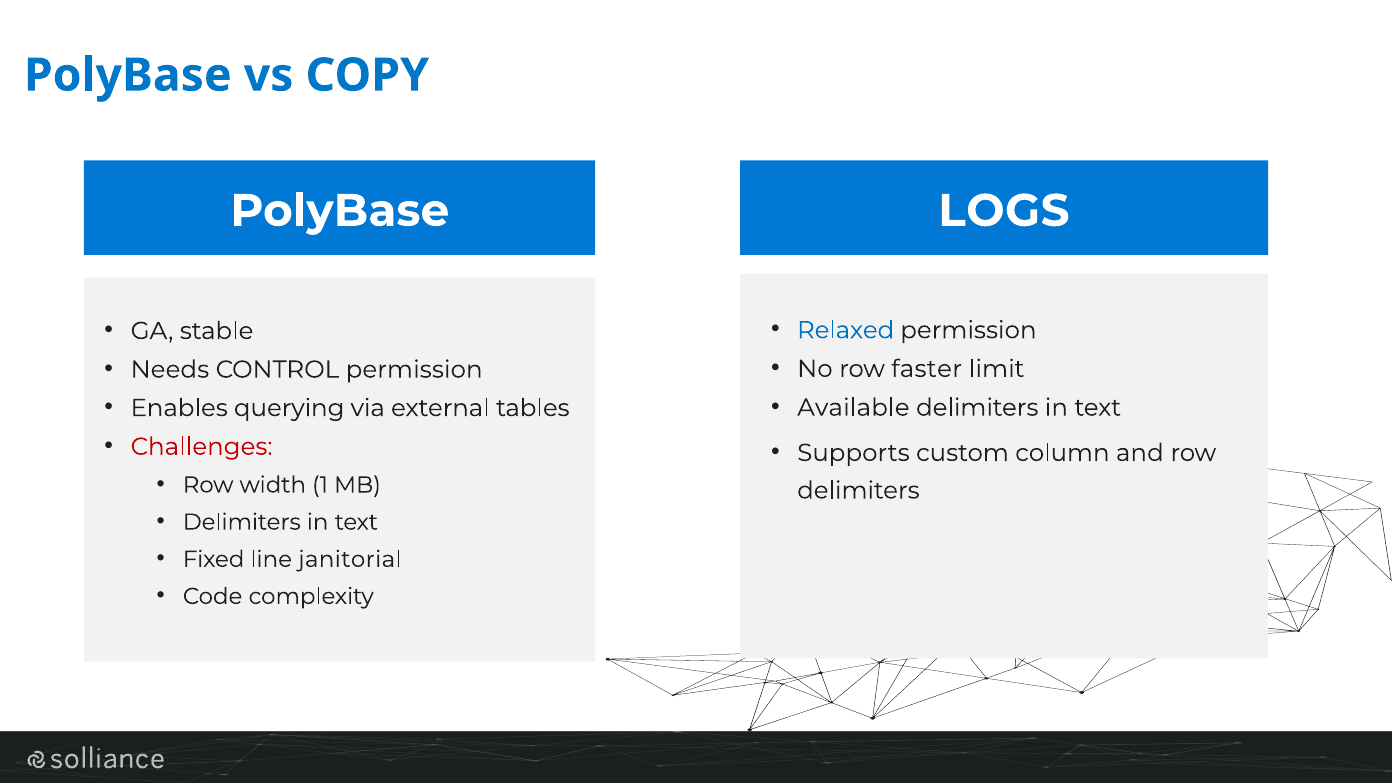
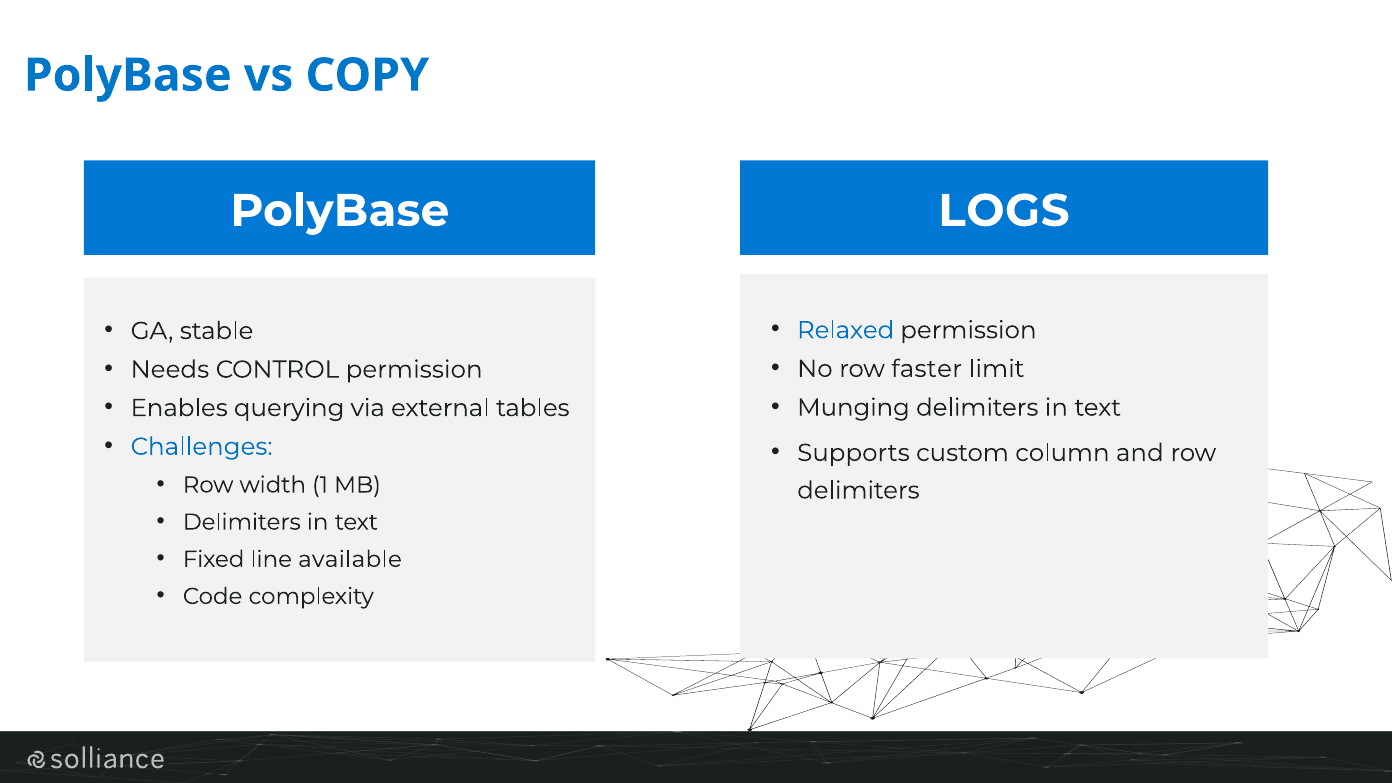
Available: Available -> Munging (854, 408)
Challenges colour: red -> blue (202, 447)
janitorial: janitorial -> available (350, 559)
